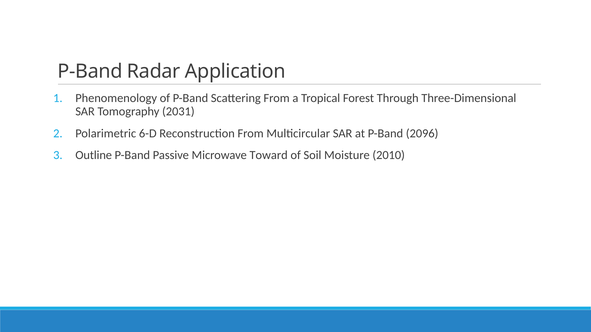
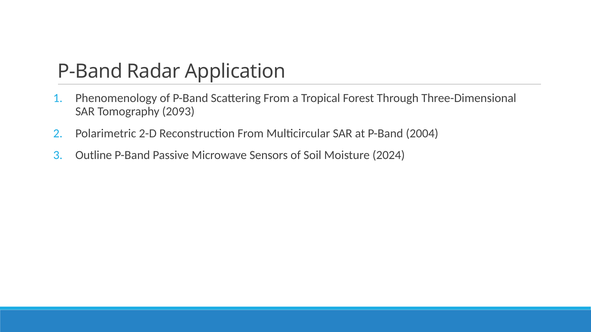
2031: 2031 -> 2093 (178, 112)
6-D: 6-D -> 2-D (148, 133)
2096: 2096 -> 2004 (422, 133)
Toward: Toward -> Sensors (269, 155)
2010: 2010 -> 2024 (389, 155)
